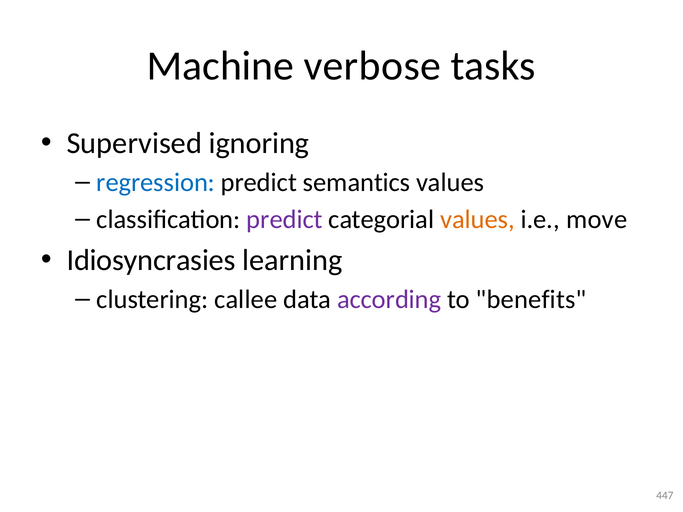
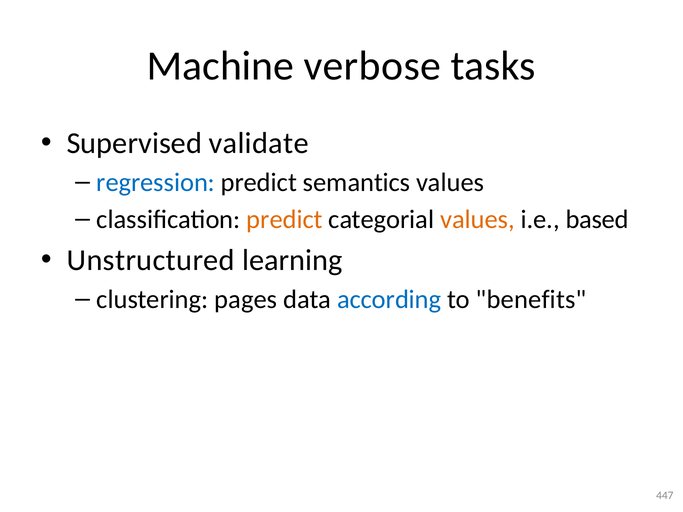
ignoring: ignoring -> validate (259, 143)
predict colour: purple -> orange (285, 220)
move: move -> based (597, 220)
Idiosyncrasies: Idiosyncrasies -> Unstructured (151, 260)
callee: callee -> pages (246, 299)
according colour: purple -> blue (389, 299)
